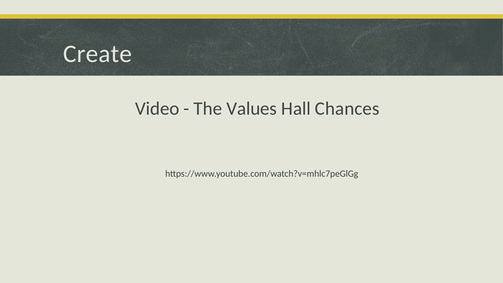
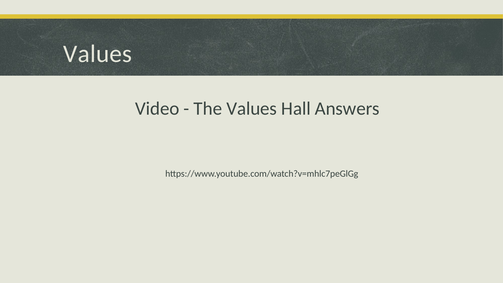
Create: Create -> Values (98, 54)
Chances: Chances -> Answers (347, 109)
